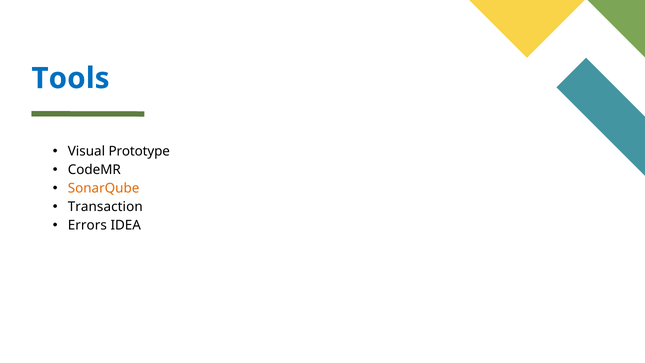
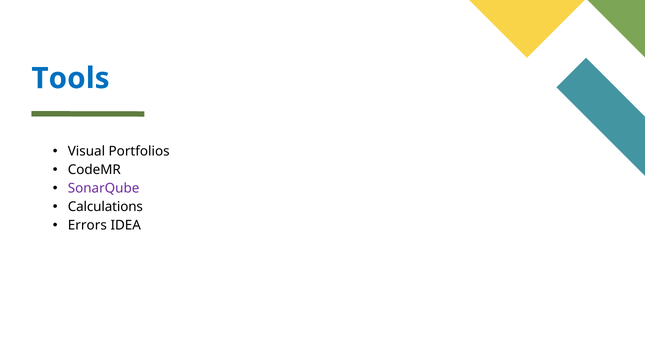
Prototype: Prototype -> Portfolios (139, 151)
SonarQube colour: orange -> purple (104, 188)
Transaction: Transaction -> Calculations (105, 207)
